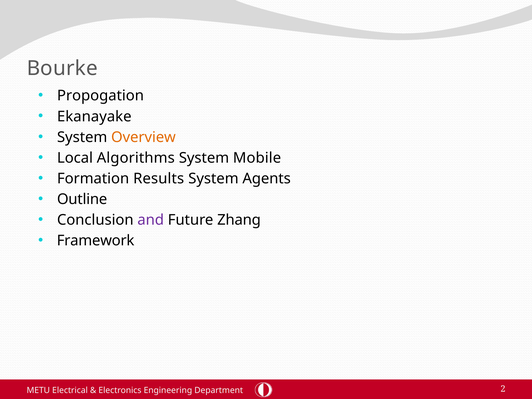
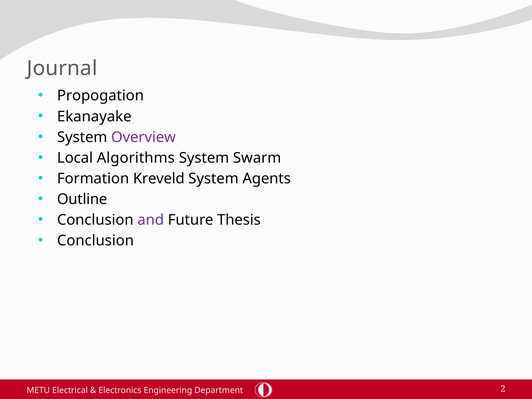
Bourke: Bourke -> Journal (62, 68)
Overview colour: orange -> purple (143, 137)
Mobile: Mobile -> Swarm (257, 158)
Results: Results -> Kreveld (159, 179)
Zhang: Zhang -> Thesis (239, 220)
Framework: Framework -> Conclusion (95, 241)
